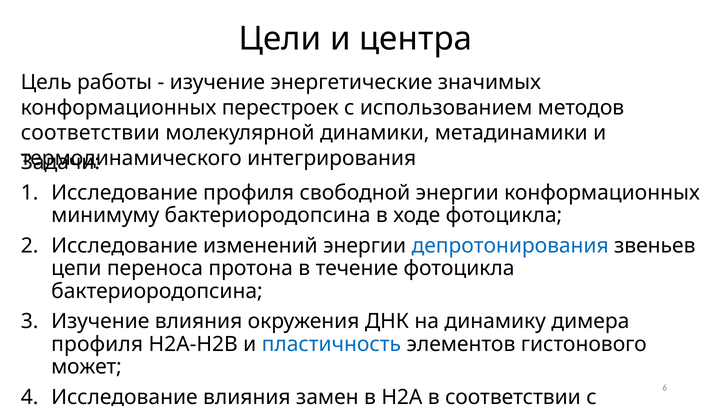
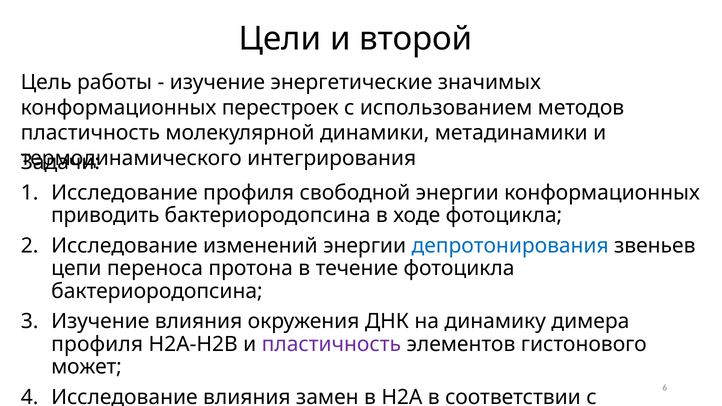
центра: центра -> второй (416, 39)
соответствии: соответствии -> пластичность (90, 133)
минимуму: минимуму -> приводить (105, 215)
пластичность colour: blue -> purple (331, 344)
